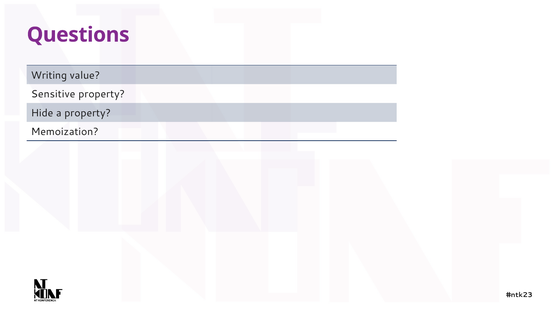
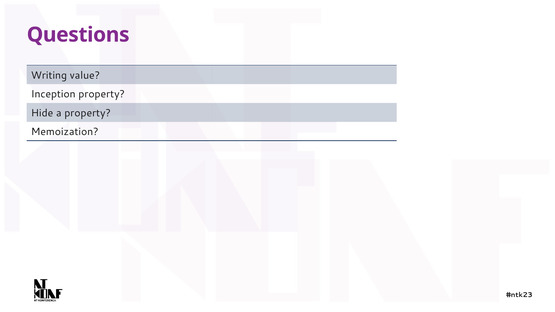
Sensitive: Sensitive -> Inception (53, 94)
